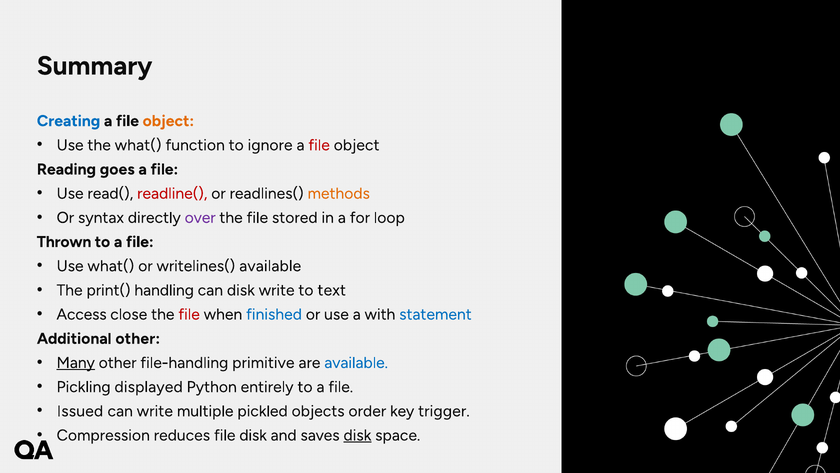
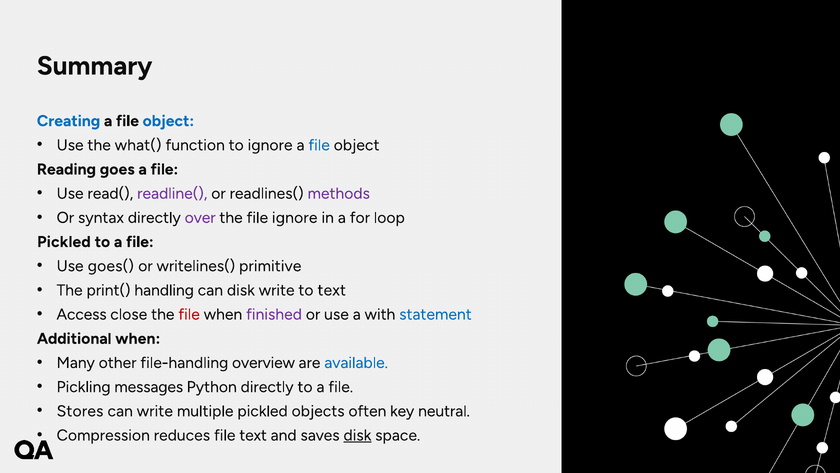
object colour: orange -> blue (168, 121)
file colour: red -> blue (319, 145)
readline( colour: red -> purple (172, 193)
methods colour: orange -> purple (339, 193)
file stored: stored -> ignore (295, 217)
Thrown: Thrown -> Pickled (64, 242)
Use what(: what( -> goes( (111, 266)
writelines( available: available -> primitive (270, 266)
finished colour: blue -> purple (274, 314)
Additional other: other -> when (138, 338)
Many underline: present -> none (76, 362)
primitive: primitive -> overview (263, 362)
displayed: displayed -> messages (149, 387)
Python entirely: entirely -> directly (267, 387)
Issued: Issued -> Stores (80, 411)
order: order -> often (367, 411)
trigger: trigger -> neutral (444, 411)
file disk: disk -> text (253, 435)
